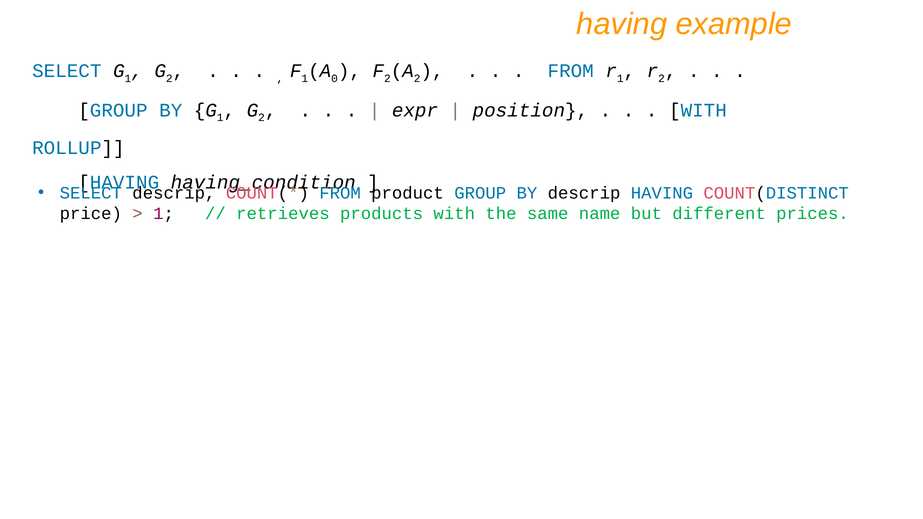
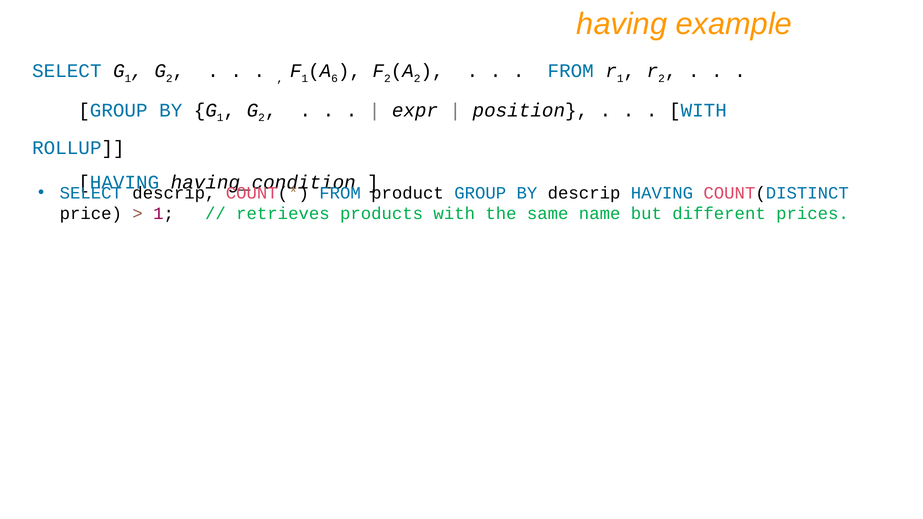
0: 0 -> 6 (335, 78)
